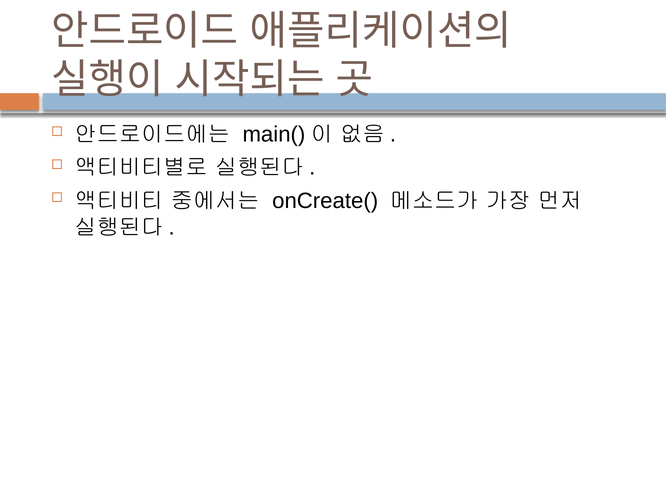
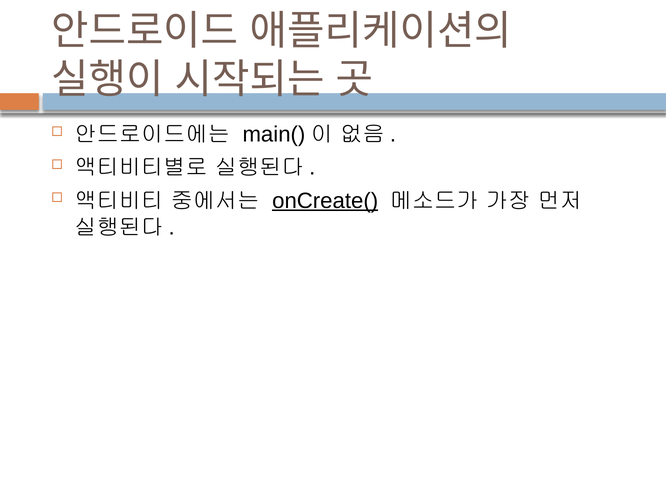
onCreate( underline: none -> present (325, 201)
